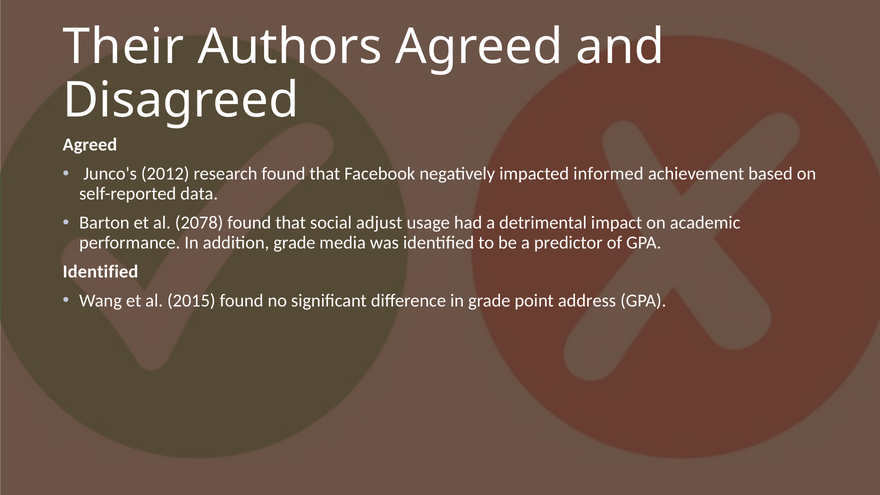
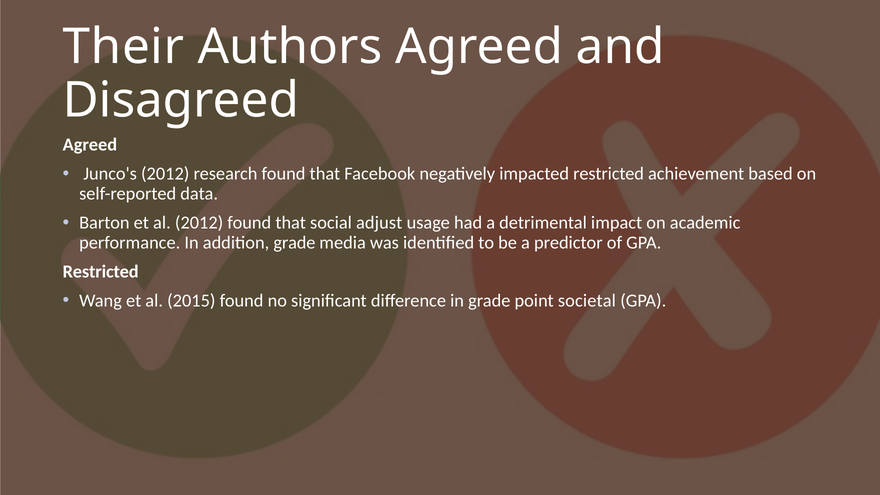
impacted informed: informed -> restricted (609, 174)
al 2078: 2078 -> 2012 (199, 223)
Identified: Identified -> Restricted (101, 272)
address: address -> societal (587, 301)
